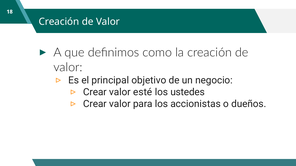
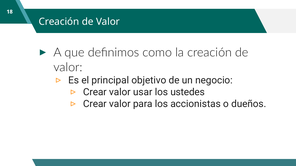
esté: esté -> usar (143, 92)
